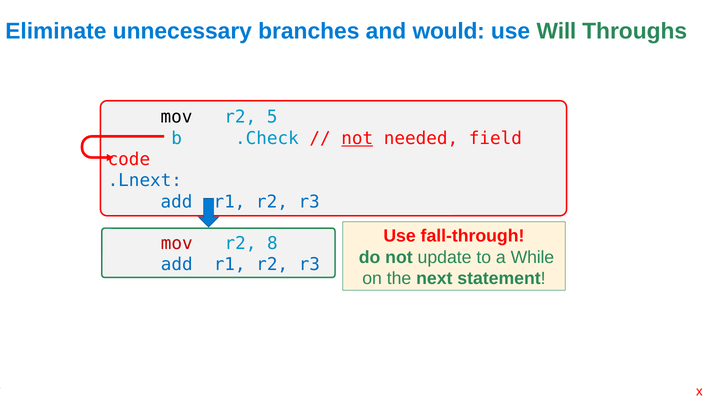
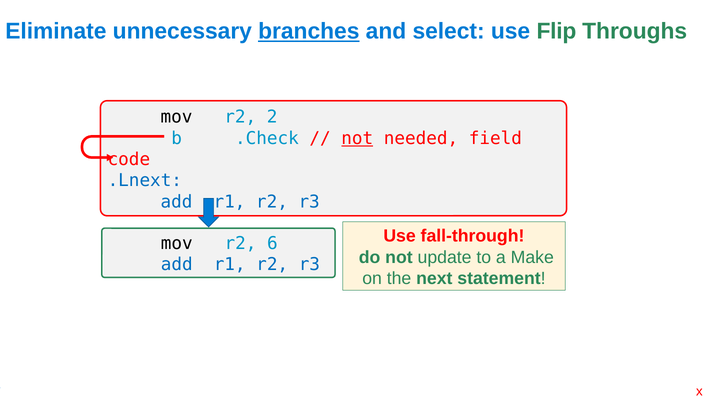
branches underline: none -> present (309, 31)
would: would -> select (449, 31)
Will: Will -> Flip (556, 31)
r2 5: 5 -> 2 (272, 117)
mov colour: red -> black (177, 244)
8: 8 -> 6 (272, 244)
While: While -> Make (532, 257)
